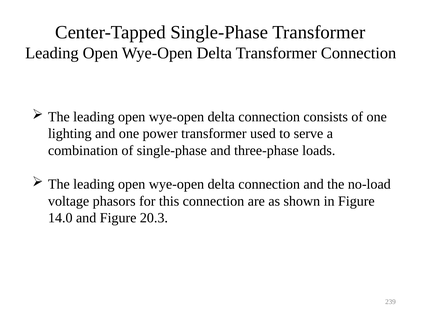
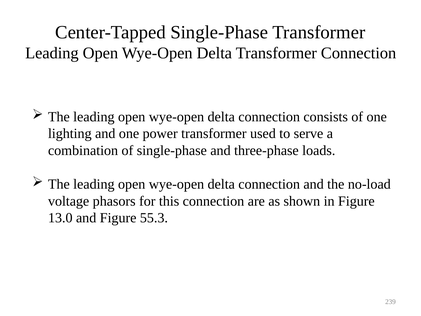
14.0: 14.0 -> 13.0 (60, 218)
20.3: 20.3 -> 55.3 (154, 218)
